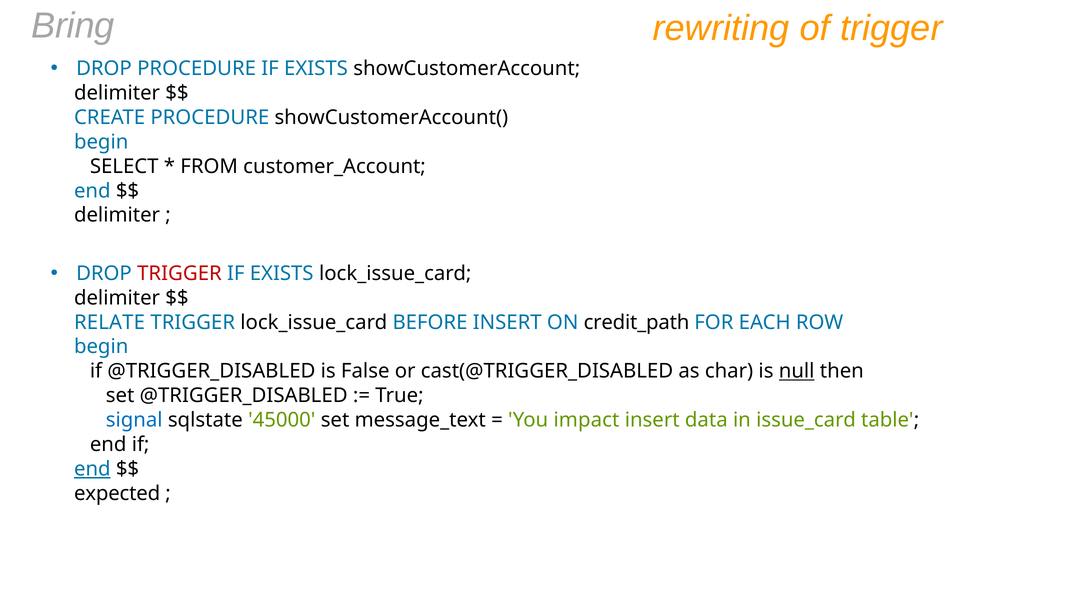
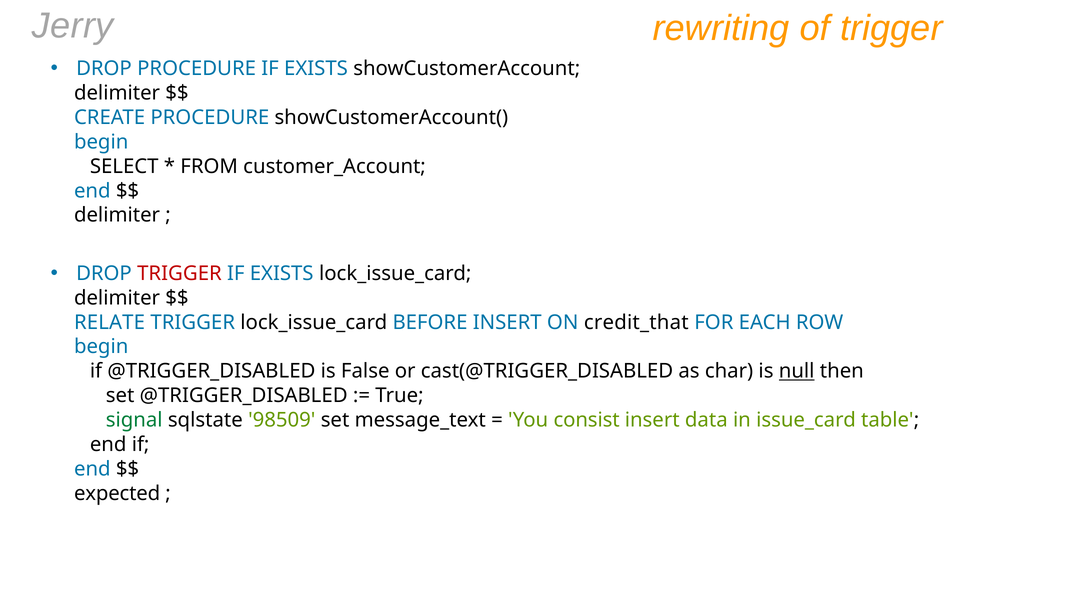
Bring: Bring -> Jerry (73, 26)
credit_path: credit_path -> credit_that (636, 323)
signal colour: blue -> green (134, 420)
45000: 45000 -> 98509 (282, 420)
impact: impact -> consist (587, 420)
end underline: present -> none (92, 469)
